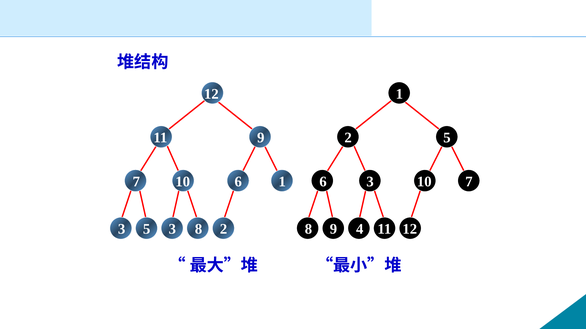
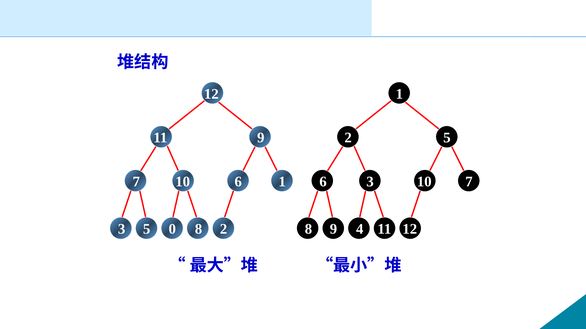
5 3: 3 -> 0 (172, 230)
